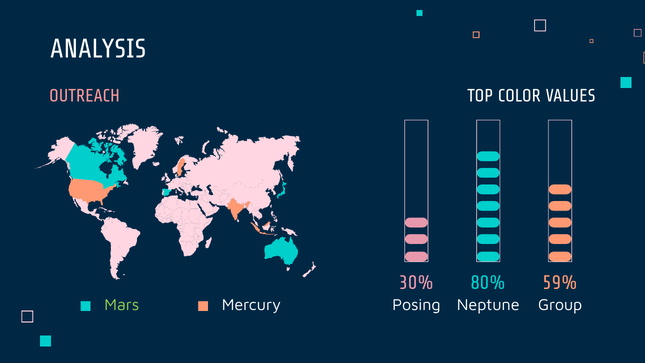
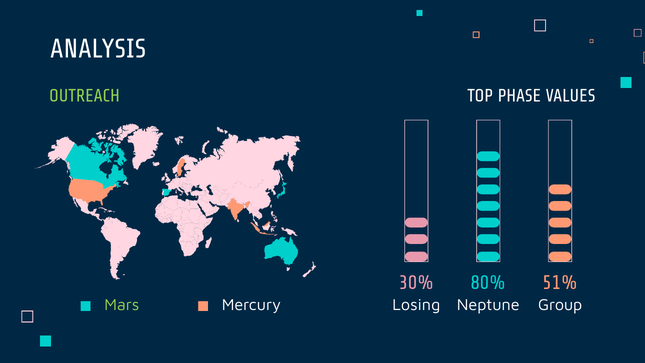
OUTREACH colour: pink -> light green (84, 96)
COLOR: COLOR -> PHASE (519, 96)
59%: 59% -> 51% (560, 283)
Posing: Posing -> Losing (416, 305)
